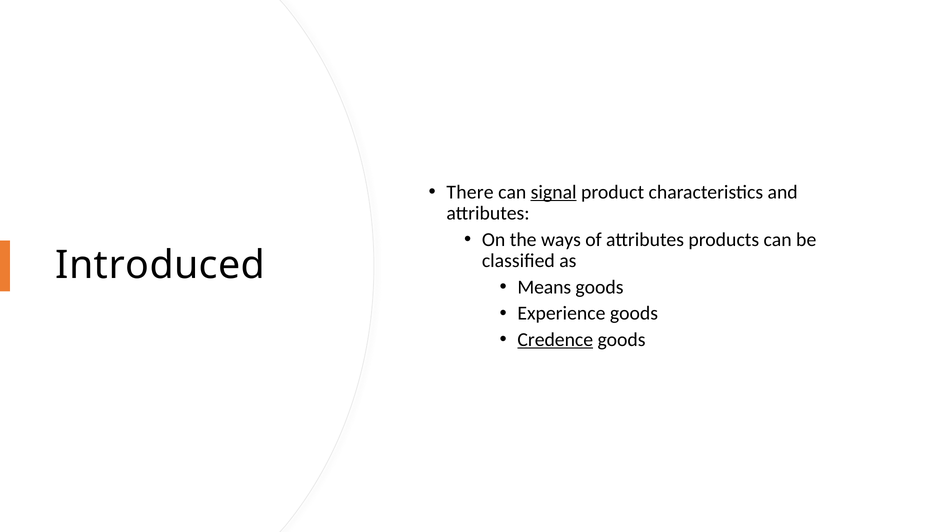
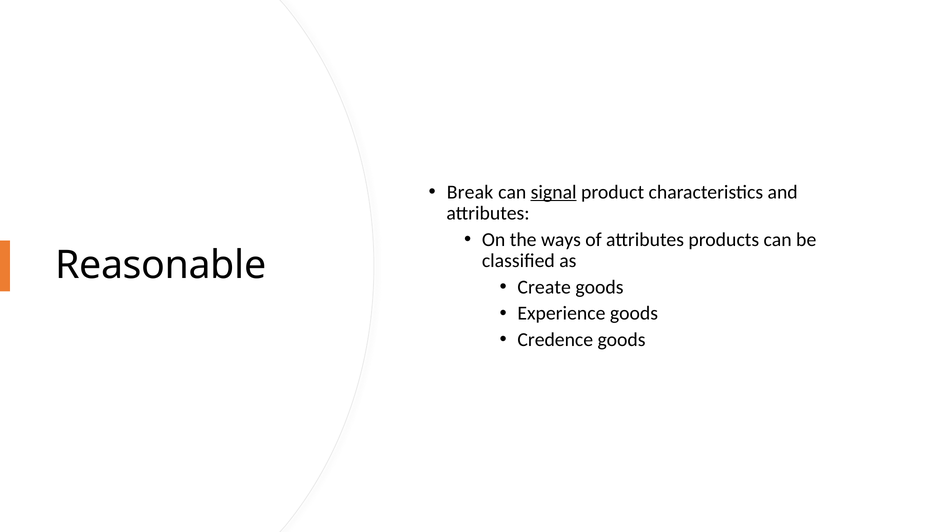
There: There -> Break (470, 192)
Introduced: Introduced -> Reasonable (161, 265)
Means: Means -> Create (544, 287)
Credence underline: present -> none (555, 340)
